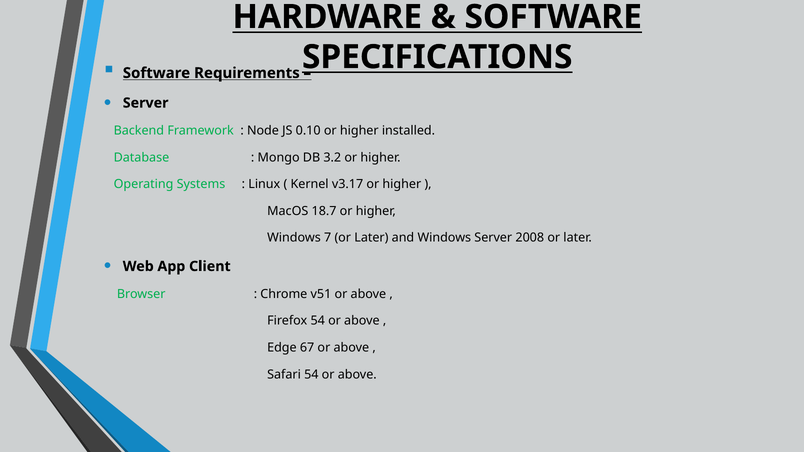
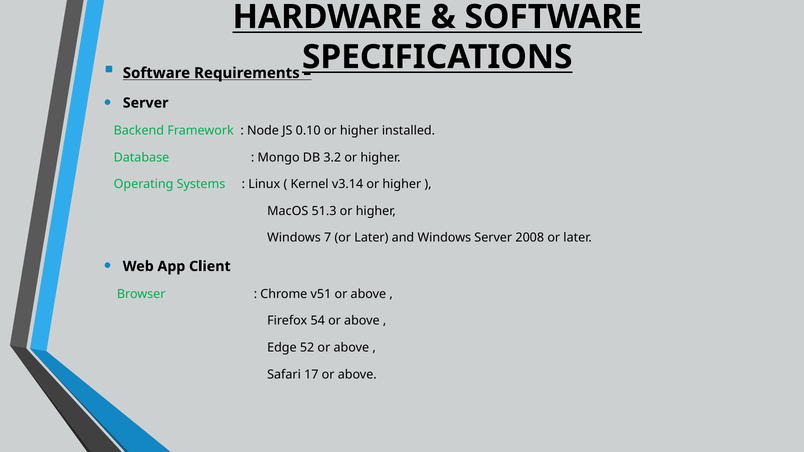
v3.17: v3.17 -> v3.14 (348, 184)
18.7: 18.7 -> 51.3 (324, 211)
67: 67 -> 52 (307, 348)
Safari 54: 54 -> 17 (311, 375)
